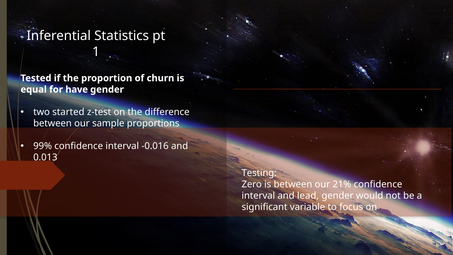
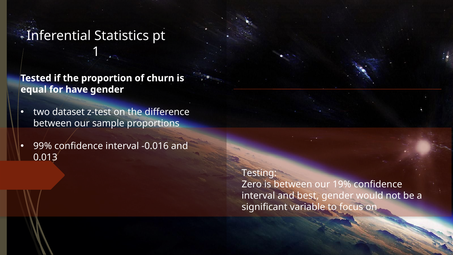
started: started -> dataset (68, 112)
21%: 21% -> 19% (342, 184)
lead: lead -> best (308, 196)
